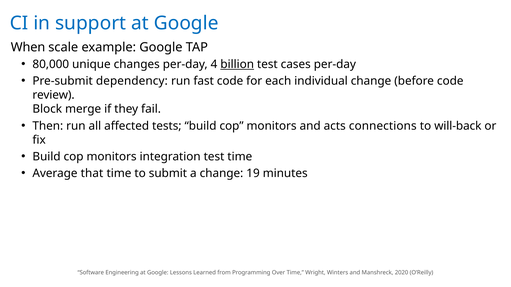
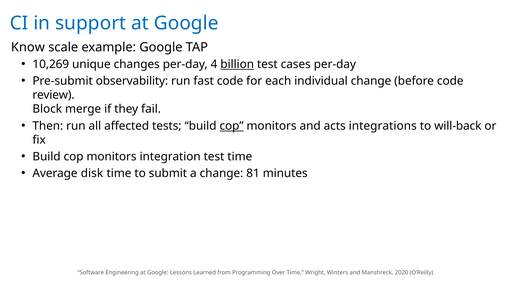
When: When -> Know (28, 47)
80,000: 80,000 -> 10,269 (51, 65)
dependency: dependency -> observability (132, 81)
cop underline: none -> present (232, 126)
connections: connections -> integrations (383, 126)
that: that -> disk (92, 173)
19: 19 -> 81 (253, 173)
